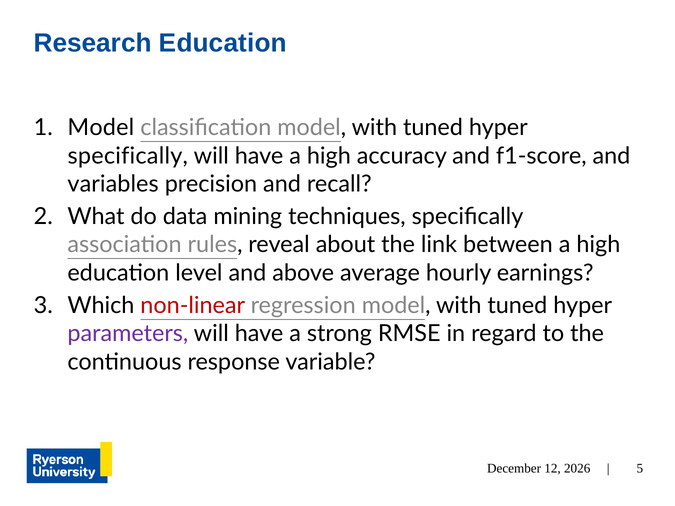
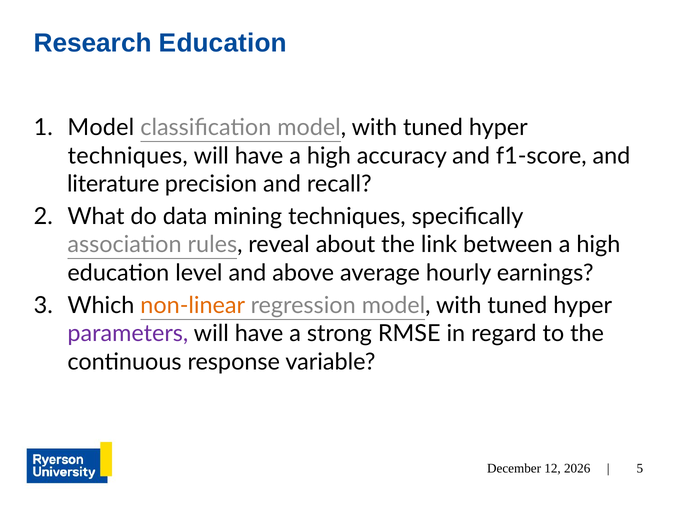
specifically: specifically -> techniques (128, 156)
variables: variables -> literature (113, 184)
non-linear colour: red -> orange (193, 306)
